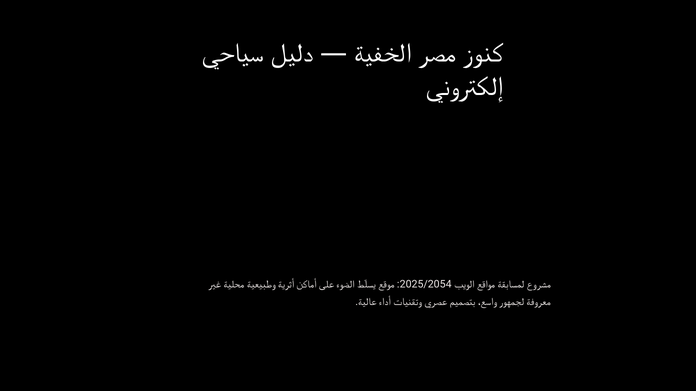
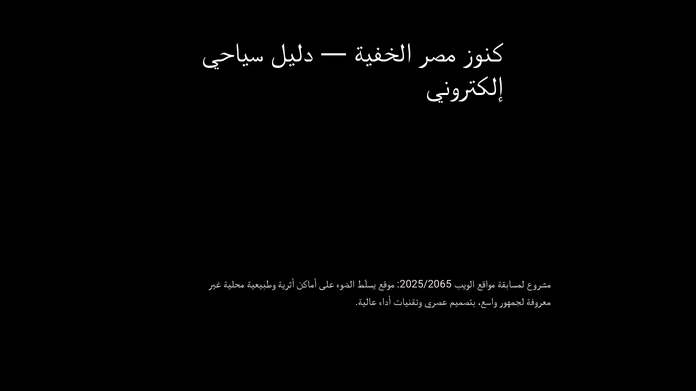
2025/2054: 2025/2054 -> 2025/2065 (426, 285)
